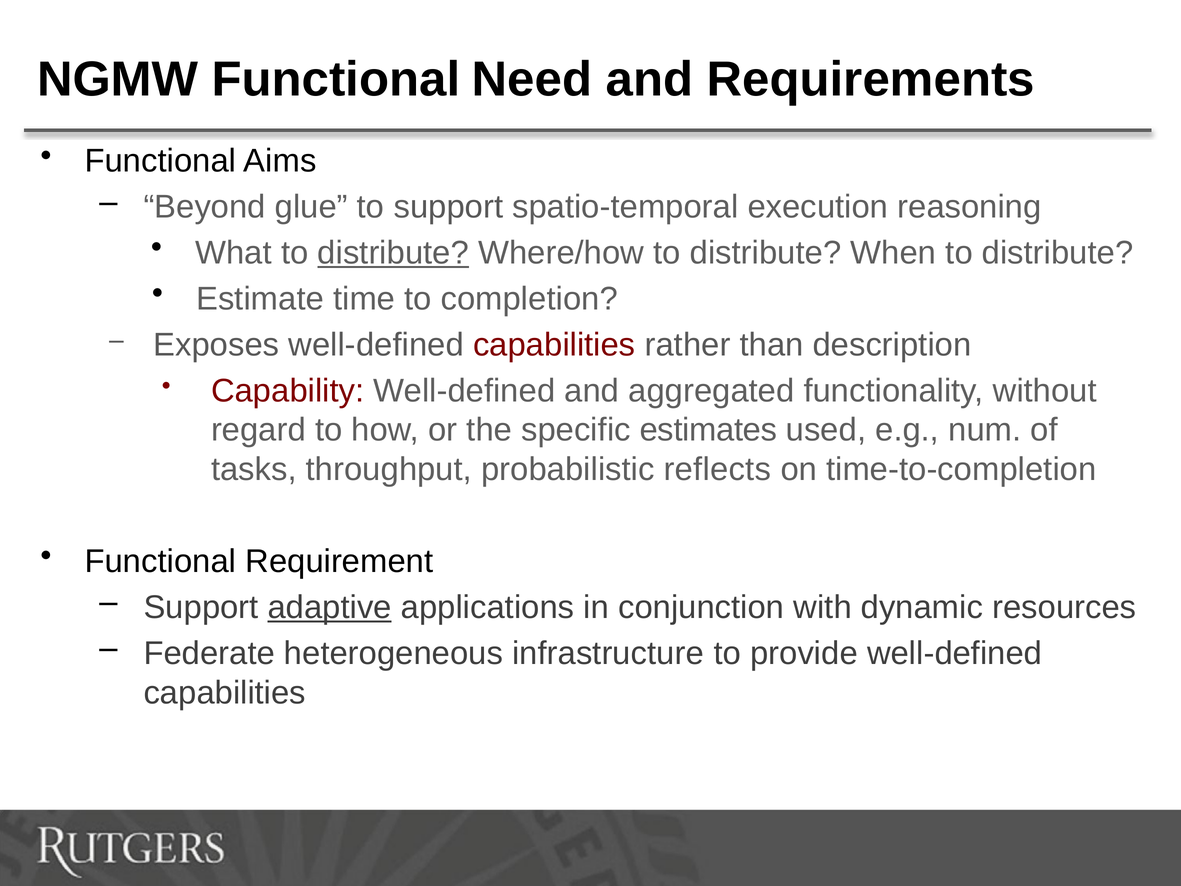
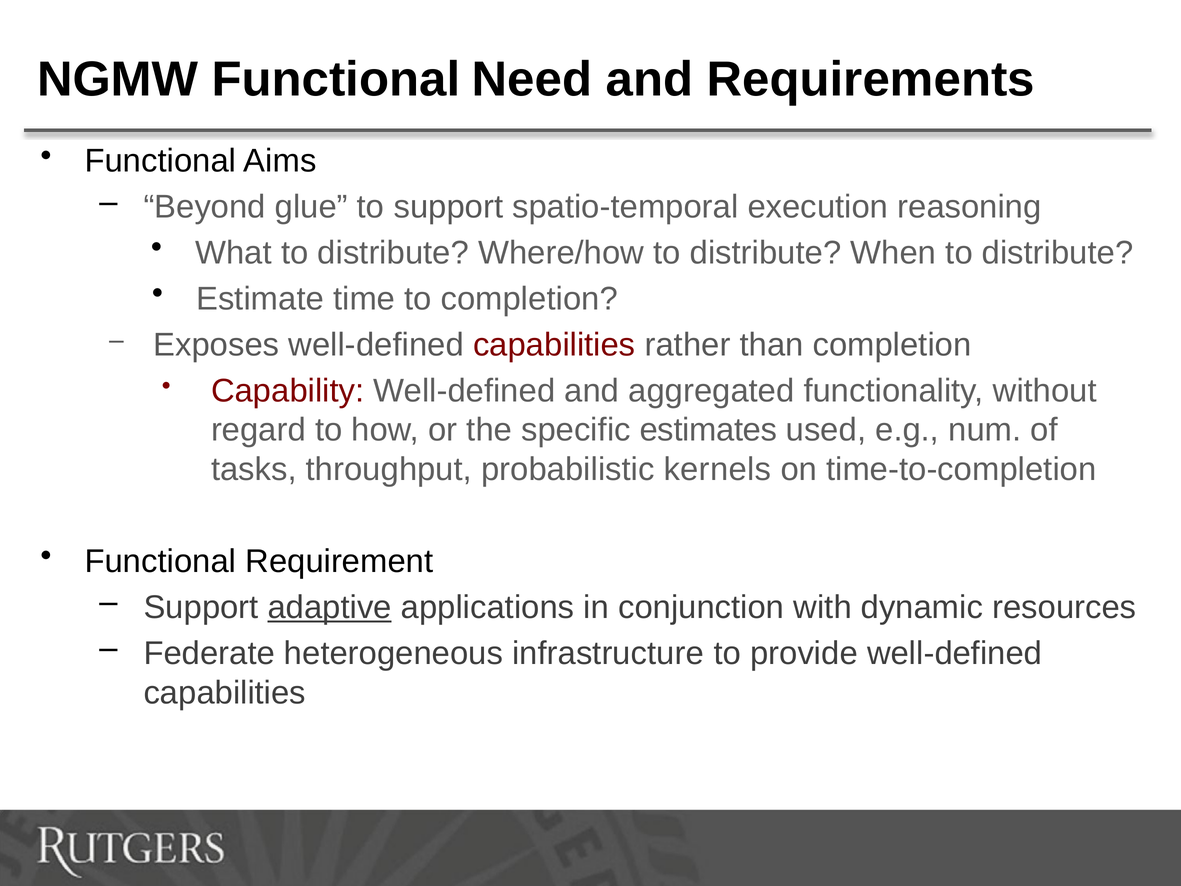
distribute underline: present -> none (393, 253)
than description: description -> completion (892, 345)
reflects: reflects -> kernels (717, 469)
